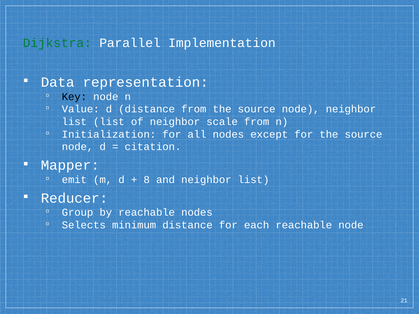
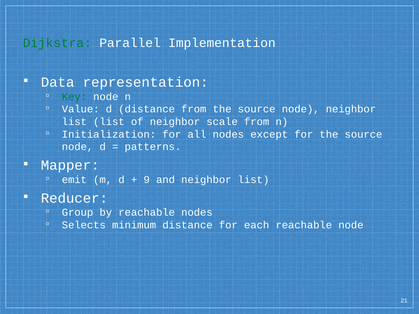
Key colour: black -> green (74, 97)
citation: citation -> patterns (153, 147)
8: 8 -> 9 (147, 180)
